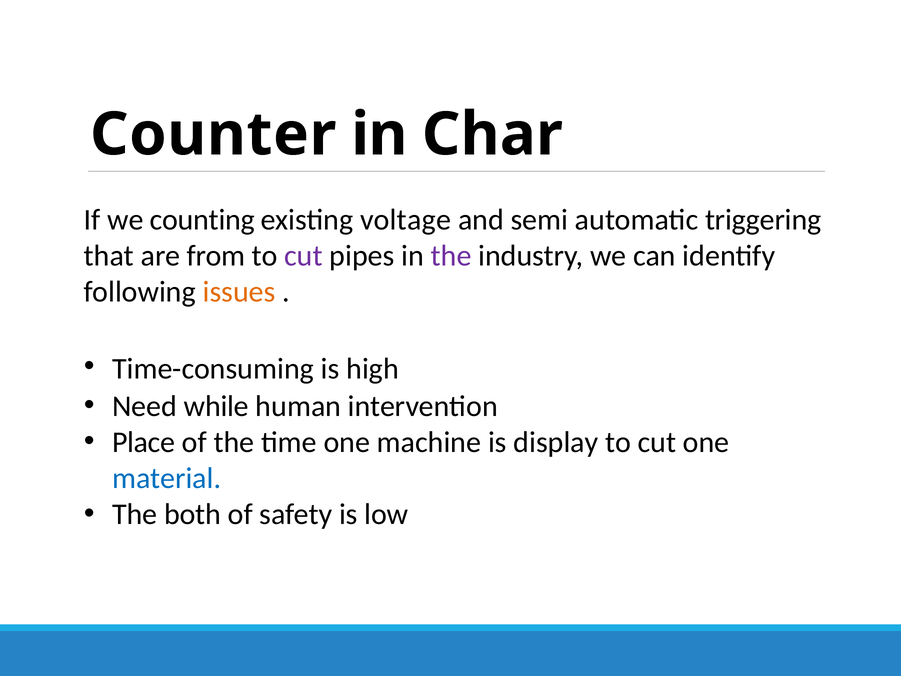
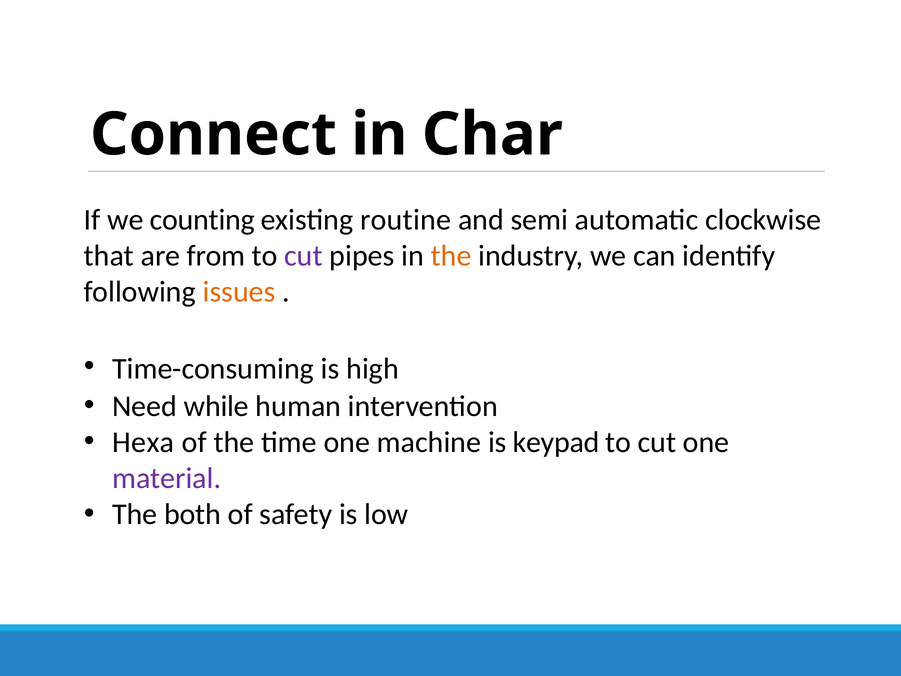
Counter: Counter -> Connect (213, 135)
voltage: voltage -> routine (406, 220)
triggering: triggering -> clockwise (763, 220)
the colour: purple -> orange (451, 256)
Place: Place -> Hexa (143, 442)
display: display -> keypad (556, 442)
material colour: blue -> purple (167, 478)
